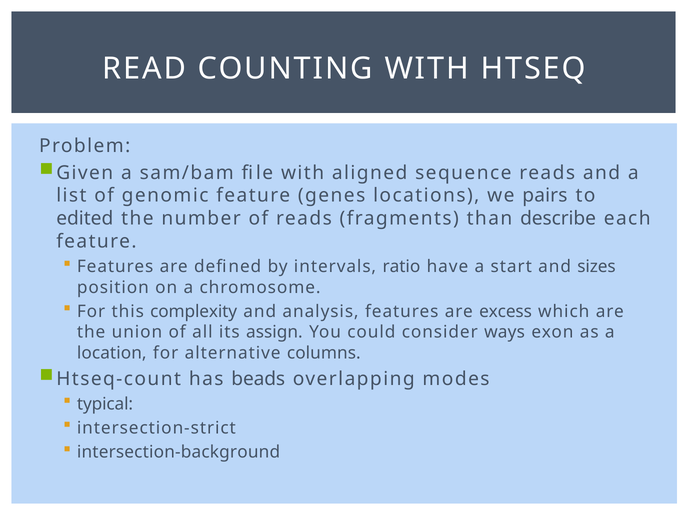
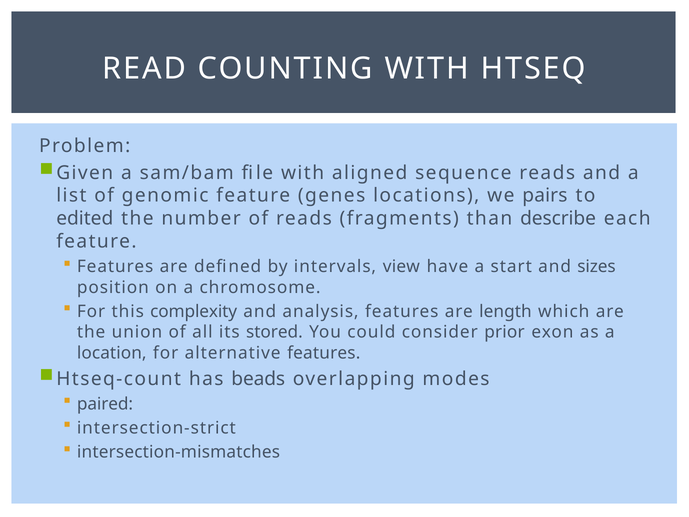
ratio: ratio -> view (401, 267)
excess: excess -> length (505, 311)
assign: assign -> stored (274, 332)
ways: ways -> prior (505, 332)
alternative columns: columns -> features (324, 353)
typical: typical -> paired (105, 404)
intersection-background: intersection-background -> intersection-mismatches (179, 452)
